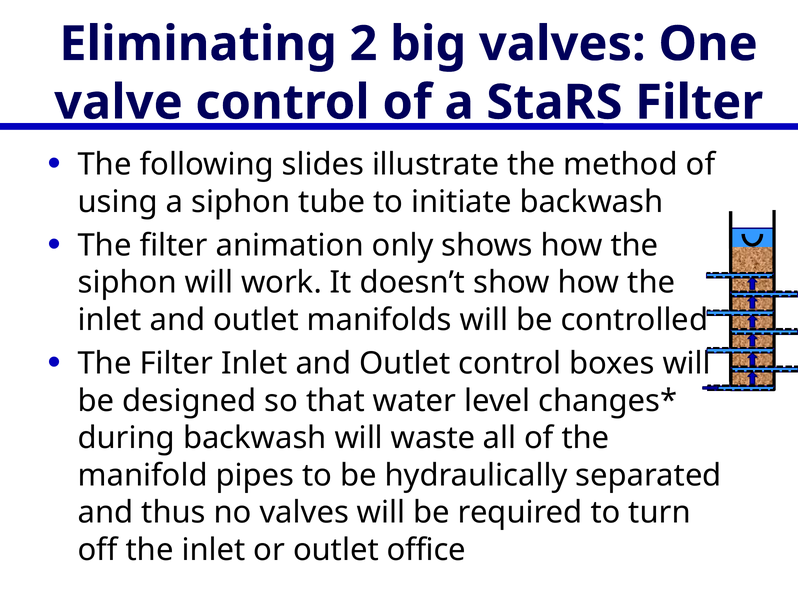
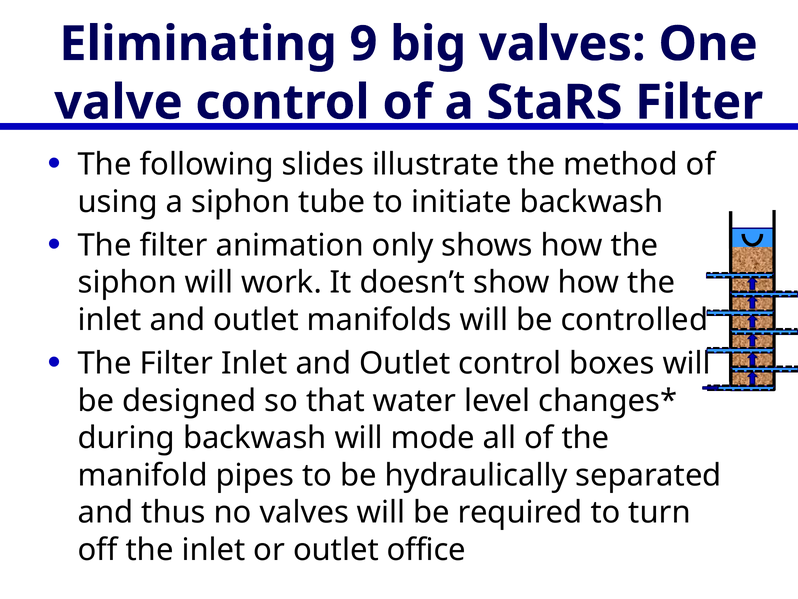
2: 2 -> 9 (363, 44)
waste: waste -> mode (433, 438)
